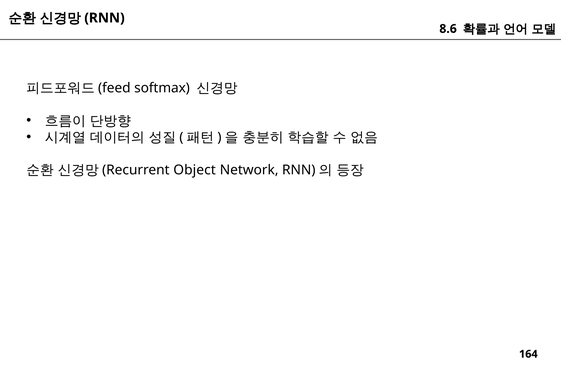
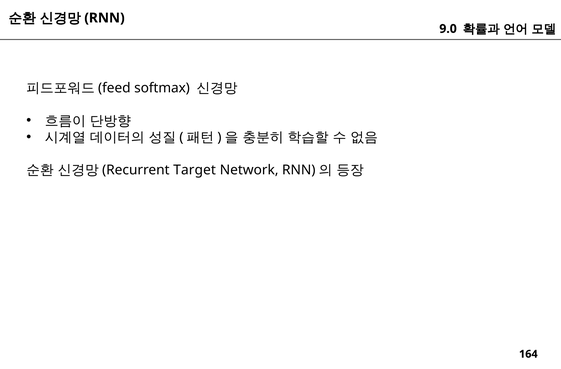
8.6: 8.6 -> 9.0 (448, 29)
Object: Object -> Target (195, 170)
